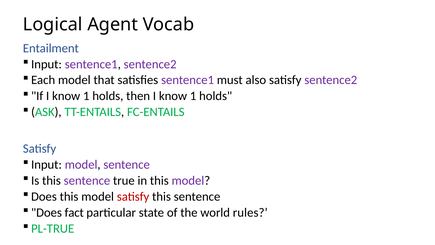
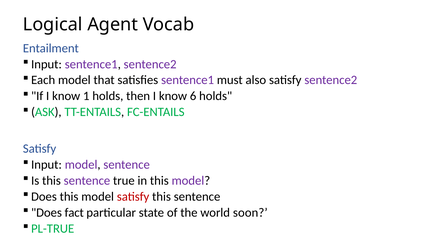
then I know 1: 1 -> 6 (193, 96)
rules: rules -> soon (250, 212)
